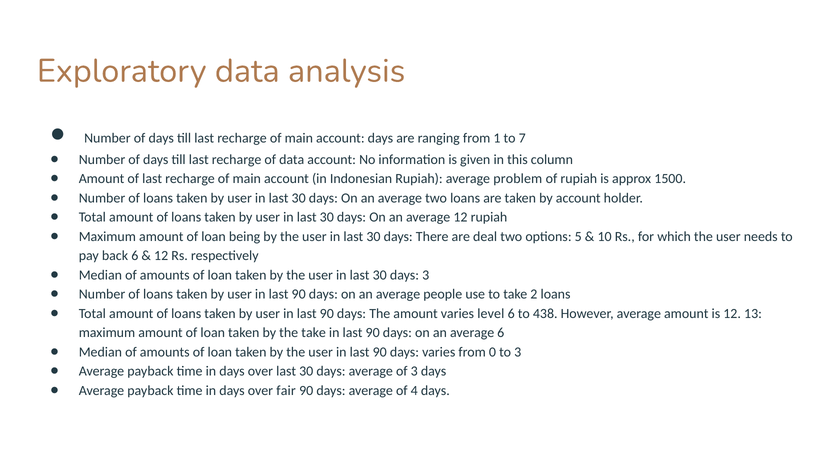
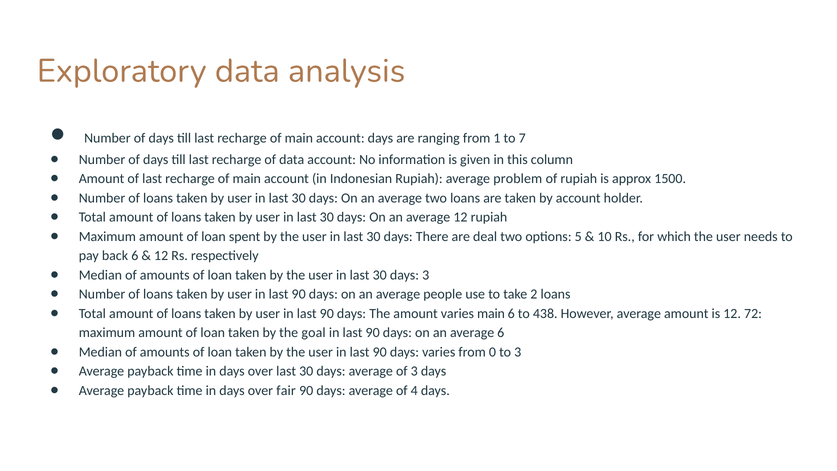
being: being -> spent (245, 236)
varies level: level -> main (491, 313)
13: 13 -> 72 (753, 313)
the take: take -> goal (314, 333)
